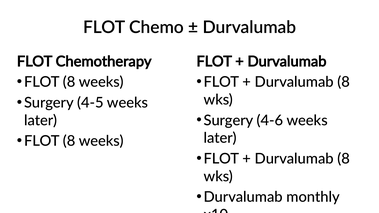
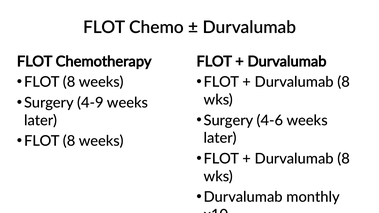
4-5: 4-5 -> 4-9 (90, 103)
